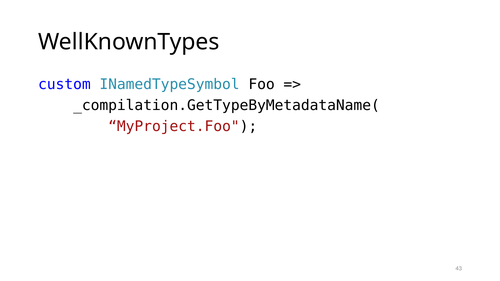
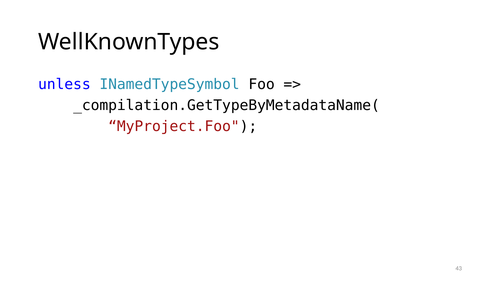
custom: custom -> unless (64, 85)
